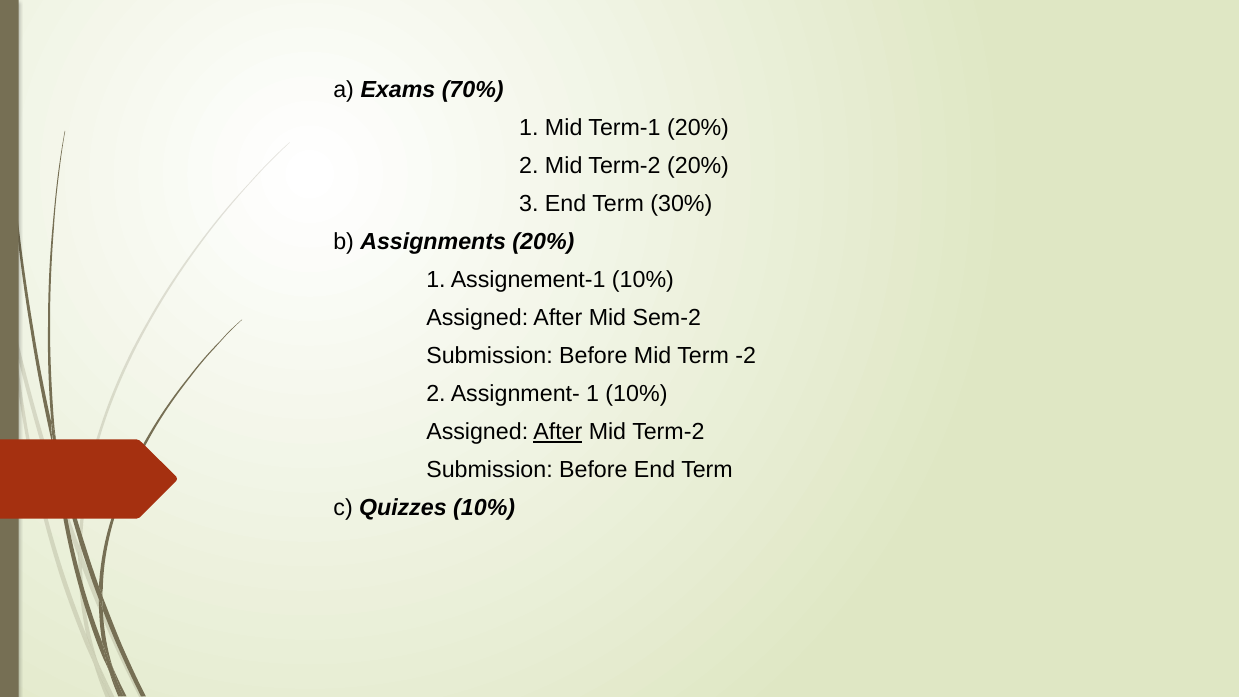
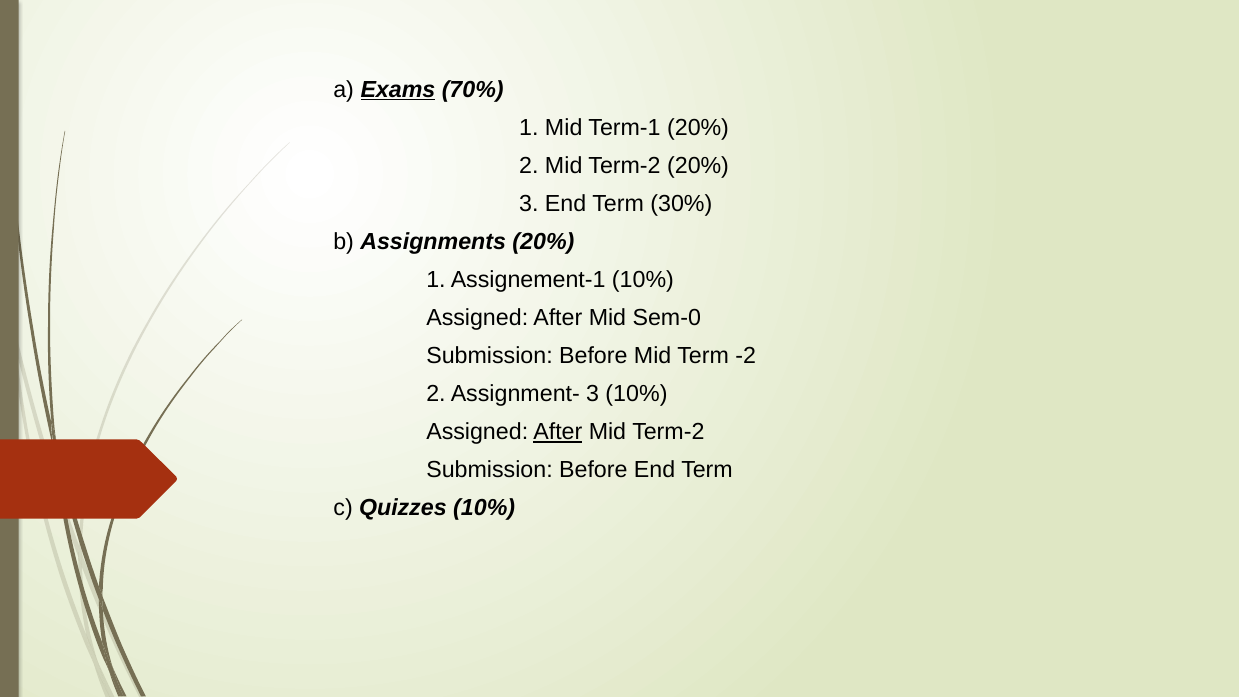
Exams underline: none -> present (398, 90)
Sem-2: Sem-2 -> Sem-0 (667, 318)
Assignment- 1: 1 -> 3 (593, 394)
